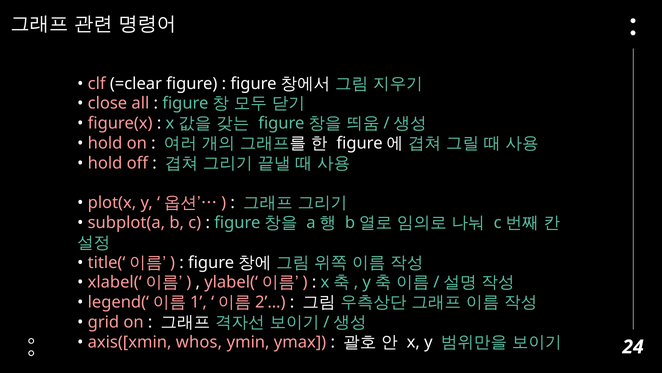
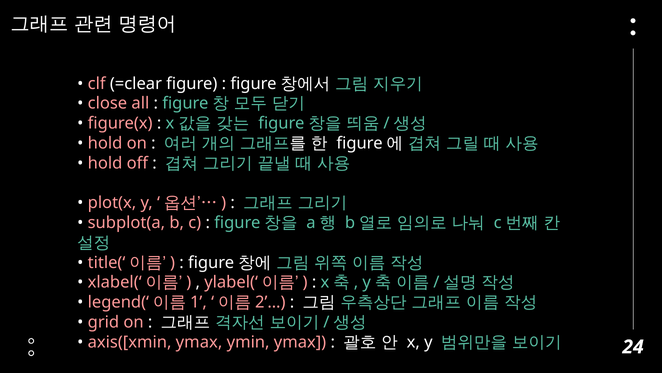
axis([xmin whos: whos -> ymax (199, 342)
